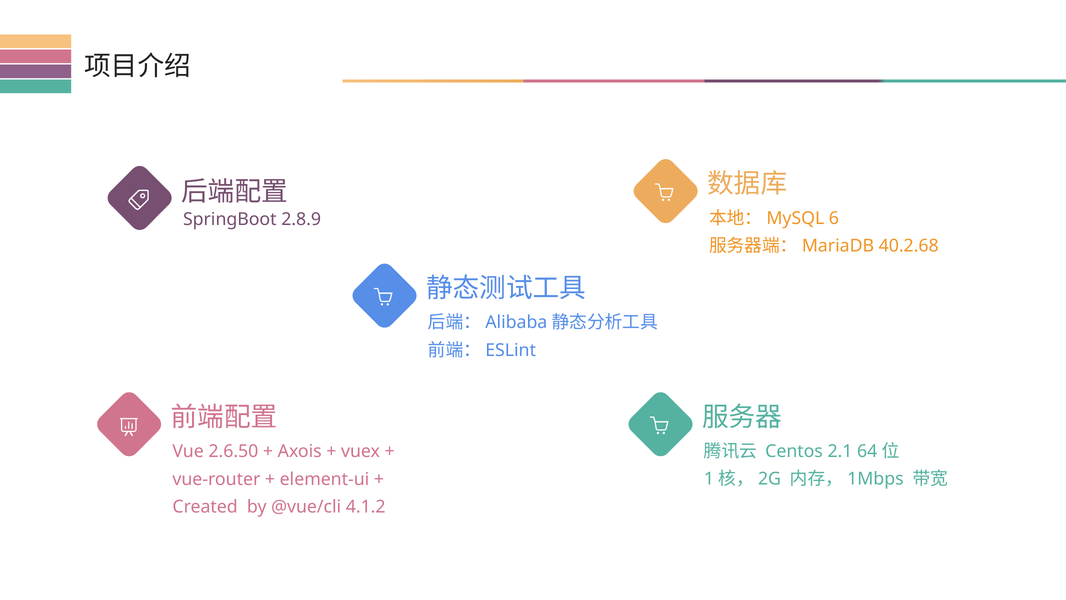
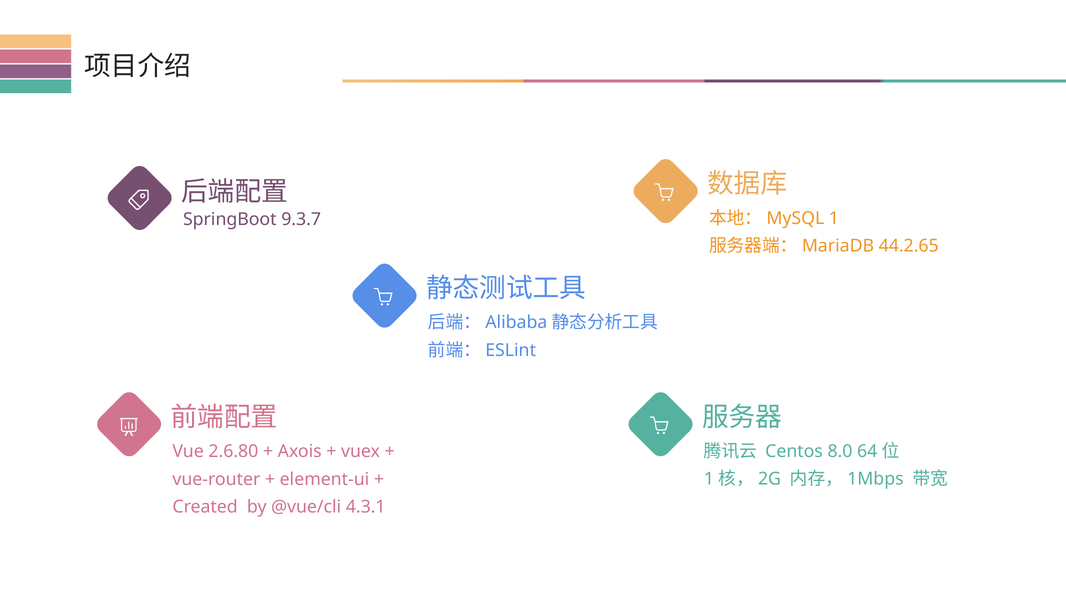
6: 6 -> 1 (834, 218)
2.8.9: 2.8.9 -> 9.3.7 (301, 219)
40.2.68: 40.2.68 -> 44.2.65 (909, 246)
2.1: 2.1 -> 8.0 (840, 451)
2.6.50: 2.6.50 -> 2.6.80 (233, 451)
4.1.2: 4.1.2 -> 4.3.1 (366, 507)
